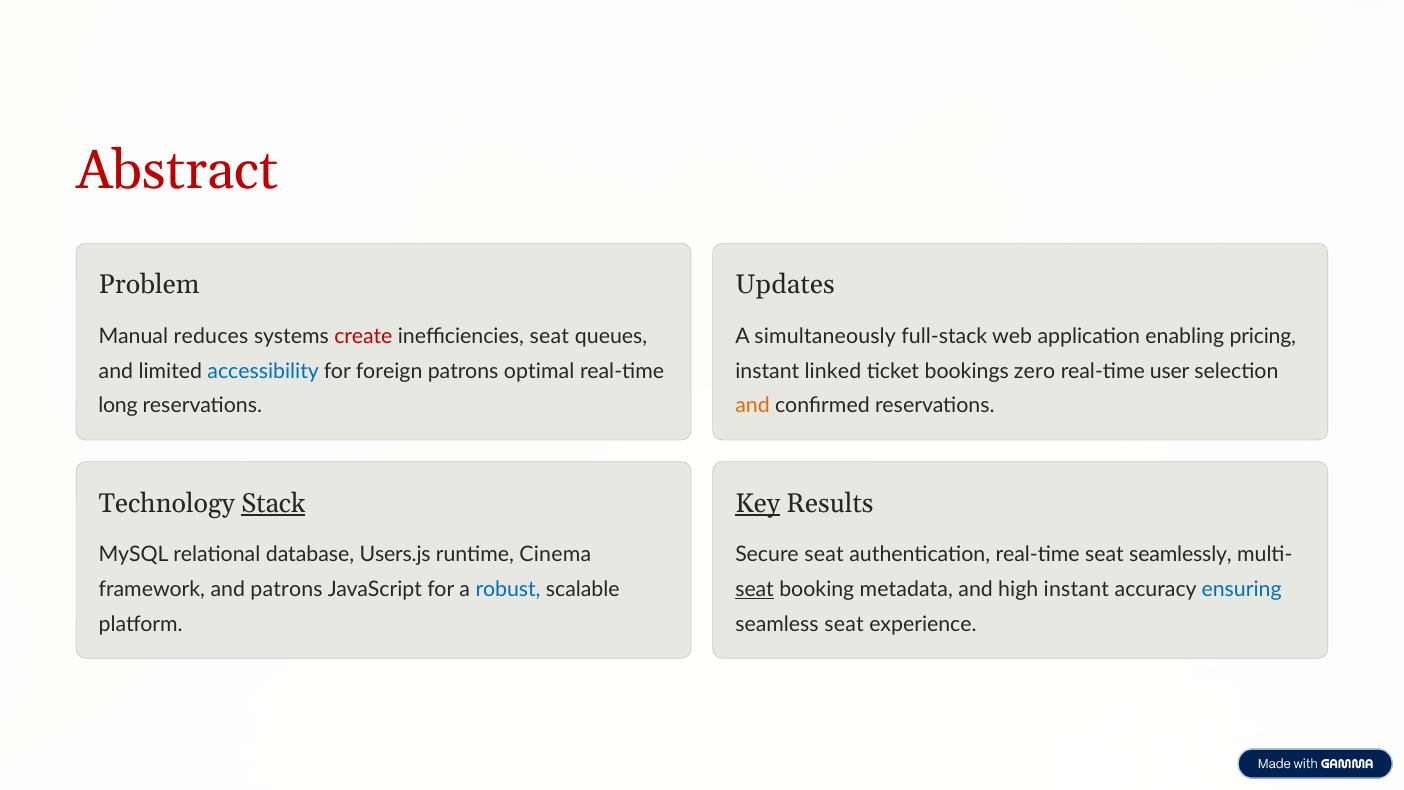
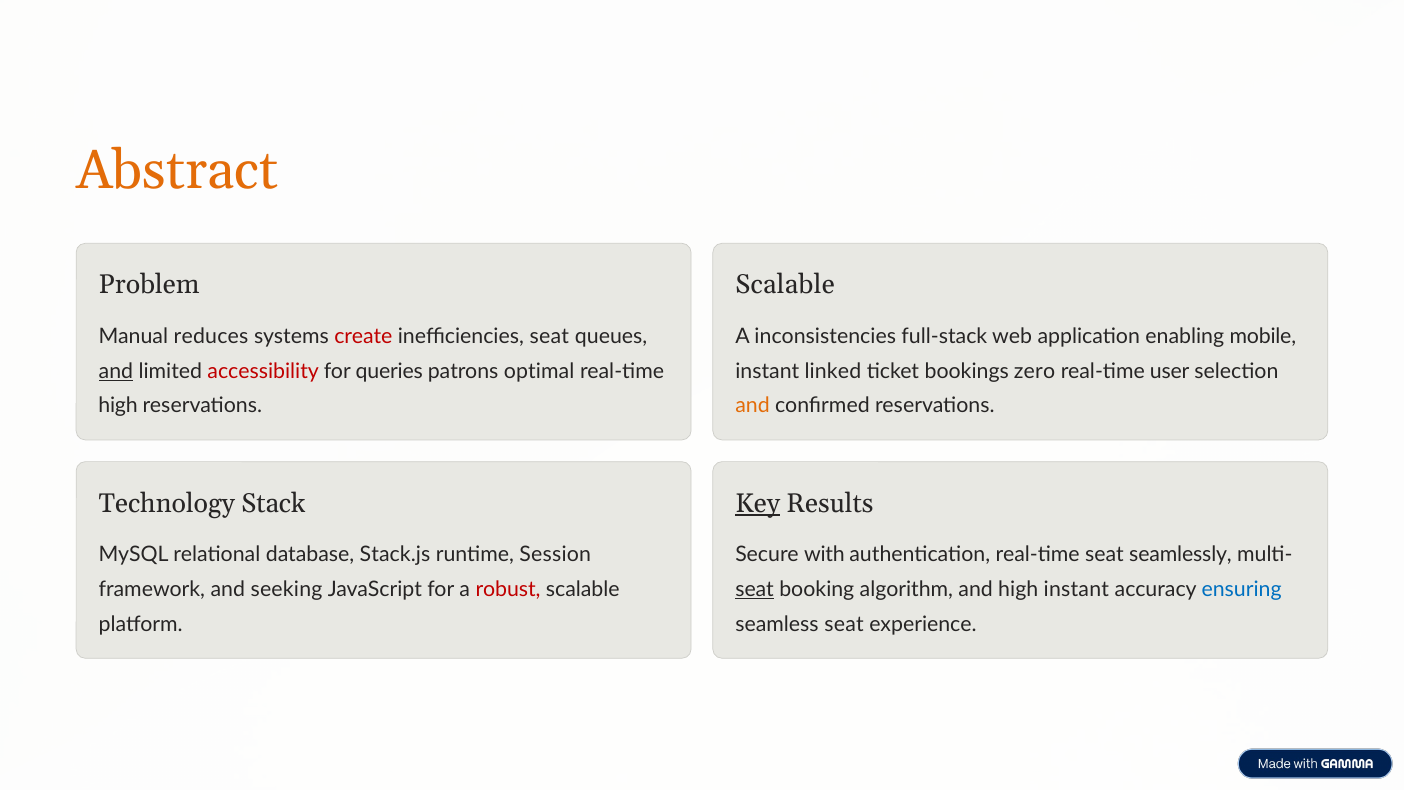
Abstract colour: red -> orange (177, 171)
Updates: Updates -> Scalable (785, 285)
simultaneously: simultaneously -> inconsistencies (825, 336)
pricing: pricing -> mobile (1263, 336)
and underline: none -> present (116, 371)
accessibility colour: blue -> red (263, 371)
foreign: foreign -> queries (389, 371)
long: long -> high (118, 406)
Stack underline: present -> none (273, 503)
Users.js: Users.js -> Stack.js (395, 554)
Cinema: Cinema -> Session (555, 554)
Secure seat: seat -> with (824, 554)
and patrons: patrons -> seeking (287, 589)
robust colour: blue -> red (508, 589)
metadata: metadata -> algorithm (906, 589)
